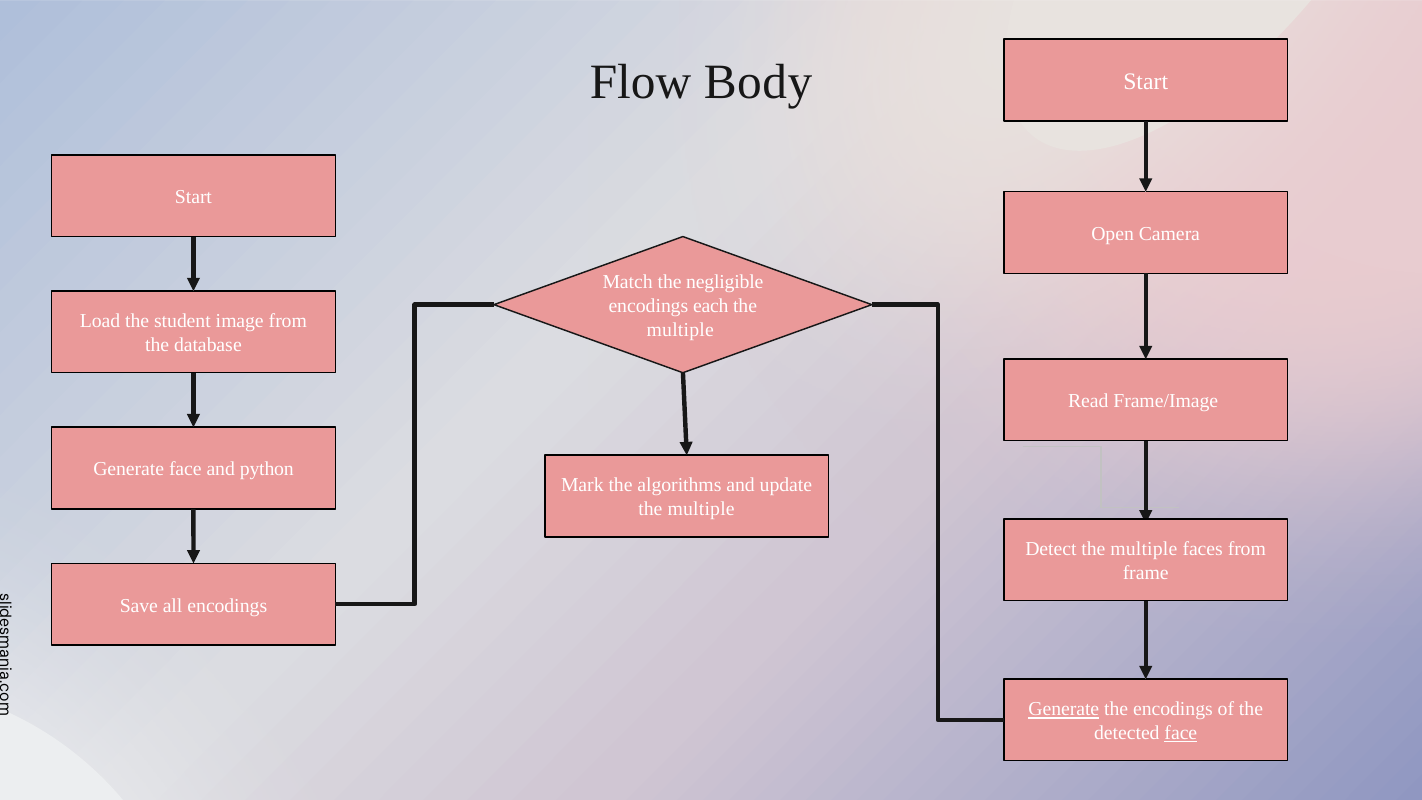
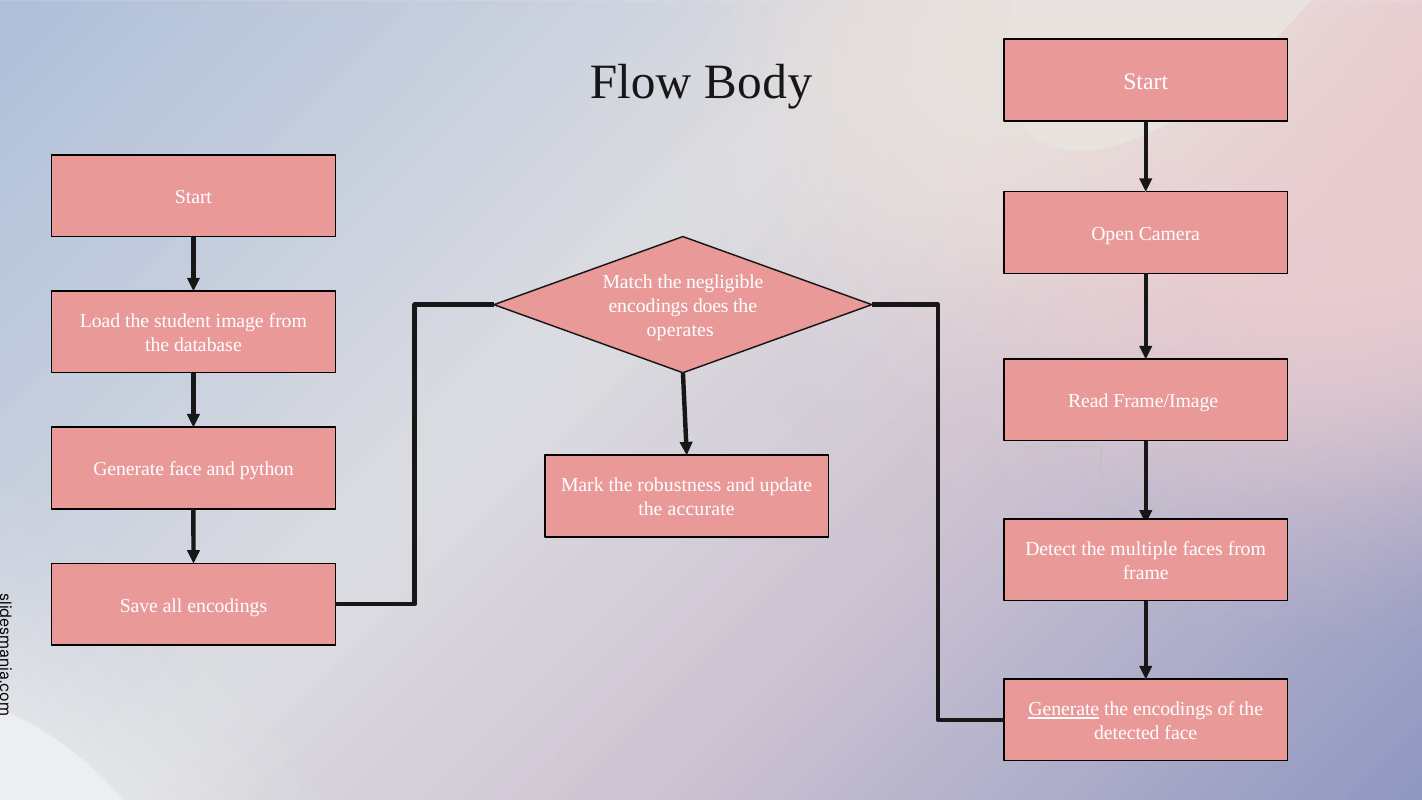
each: each -> does (711, 306)
multiple: multiple -> operates (680, 330)
algorithms: algorithms -> robustness (679, 485)
multiple: multiple -> accurate (701, 509)
face underline: present -> none (1181, 733)
